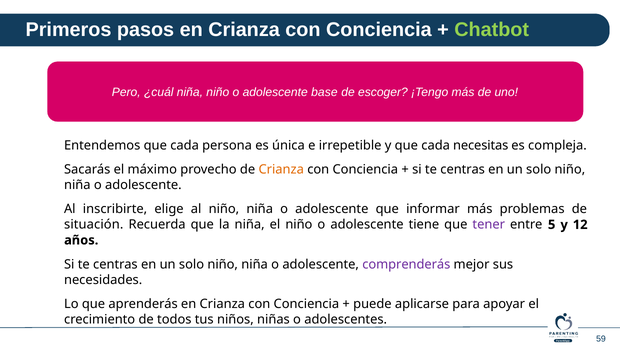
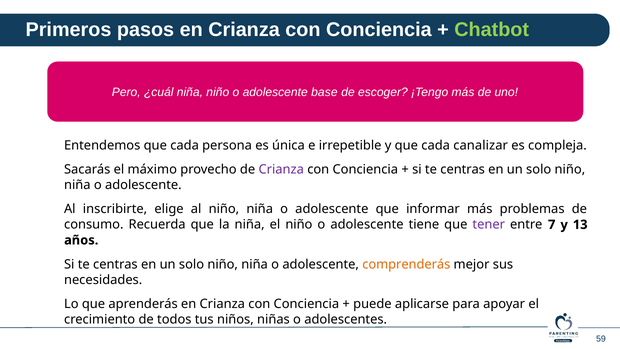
necesitas: necesitas -> canalizar (481, 145)
Crianza colour: orange -> purple (281, 169)
situación: situación -> consumo (94, 225)
5: 5 -> 7 (552, 225)
12: 12 -> 13 (580, 225)
comprenderás colour: purple -> orange (406, 264)
